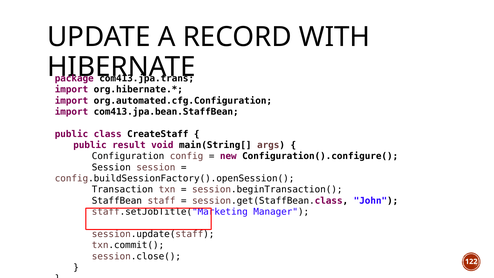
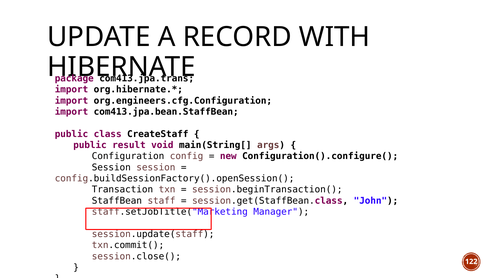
org.automated.cfg.Configuration: org.automated.cfg.Configuration -> org.engineers.cfg.Configuration (183, 101)
